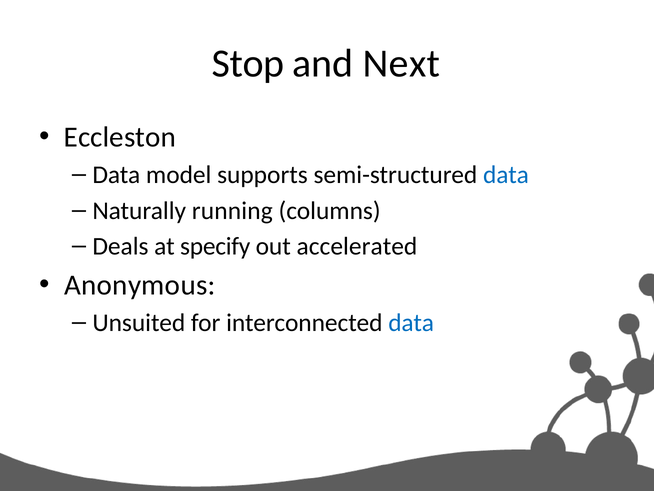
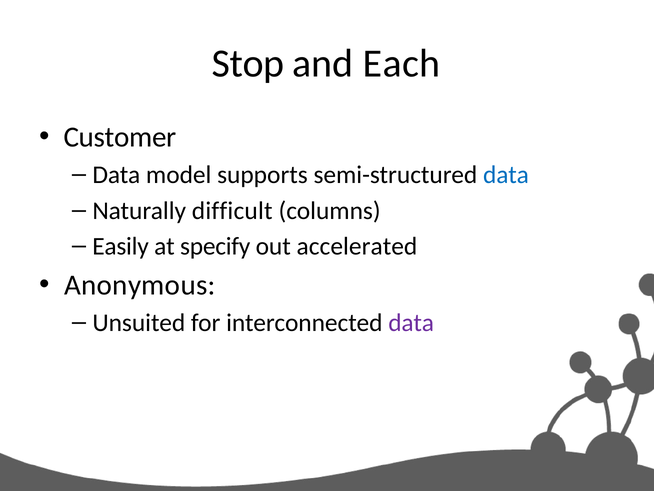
Next: Next -> Each (402, 63)
Eccleston: Eccleston -> Customer (120, 137)
running: running -> difficult (232, 210)
Deals: Deals -> Easily (121, 246)
data colour: blue -> purple (411, 322)
